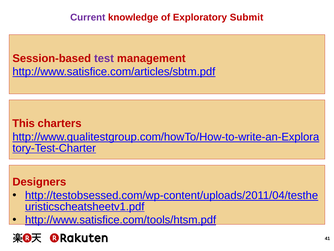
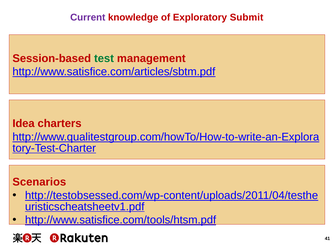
test colour: purple -> green (104, 58)
This: This -> Idea (24, 123)
Designers: Designers -> Scenarios (39, 182)
